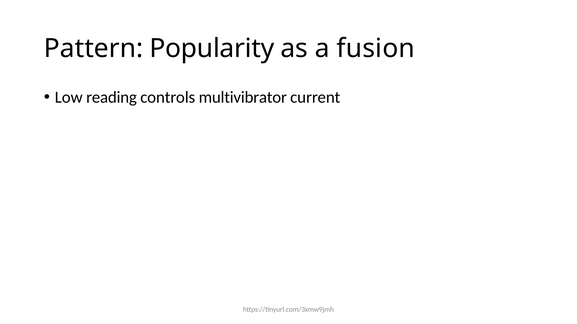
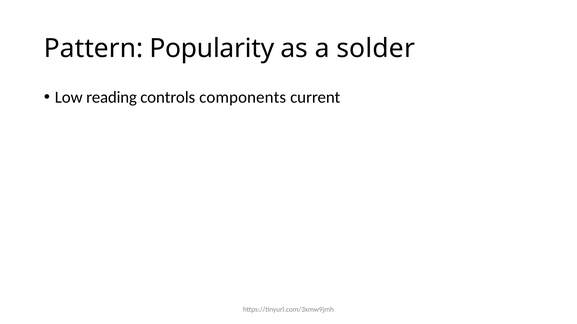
fusion: fusion -> solder (376, 48)
multivibrator: multivibrator -> components (243, 98)
